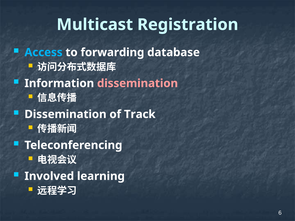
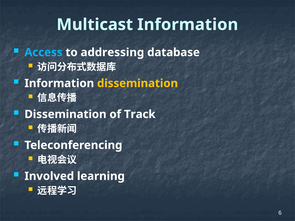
Multicast Registration: Registration -> Information (188, 25)
forwarding: forwarding -> addressing (112, 52)
dissemination colour: pink -> yellow (138, 83)
